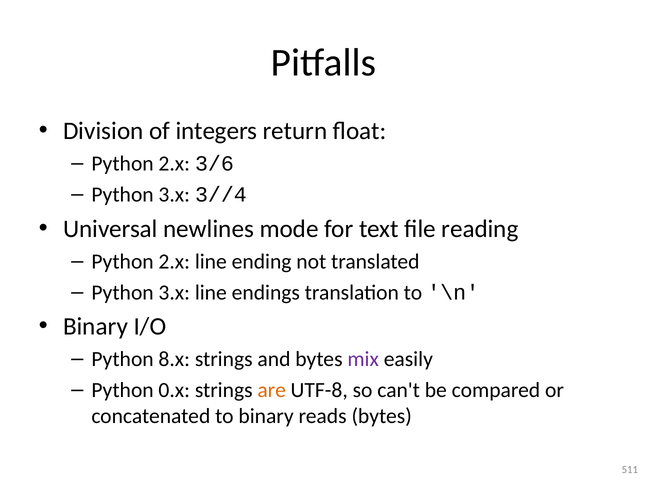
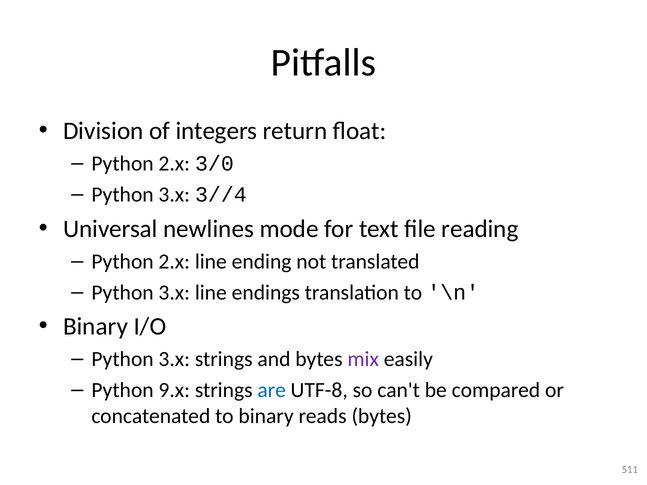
3/6: 3/6 -> 3/0 (214, 164)
8.x: 8.x -> 3.x (174, 359)
0.x: 0.x -> 9.x (174, 390)
are colour: orange -> blue (272, 390)
